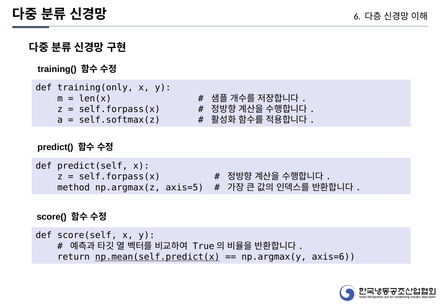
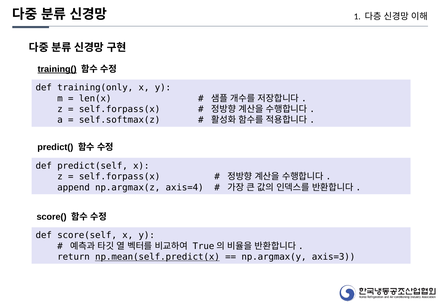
6: 6 -> 1 (357, 17)
training( underline: none -> present (57, 69)
method: method -> append (74, 188)
axis=5: axis=5 -> axis=4 (185, 188)
axis=6: axis=6 -> axis=3 (334, 257)
